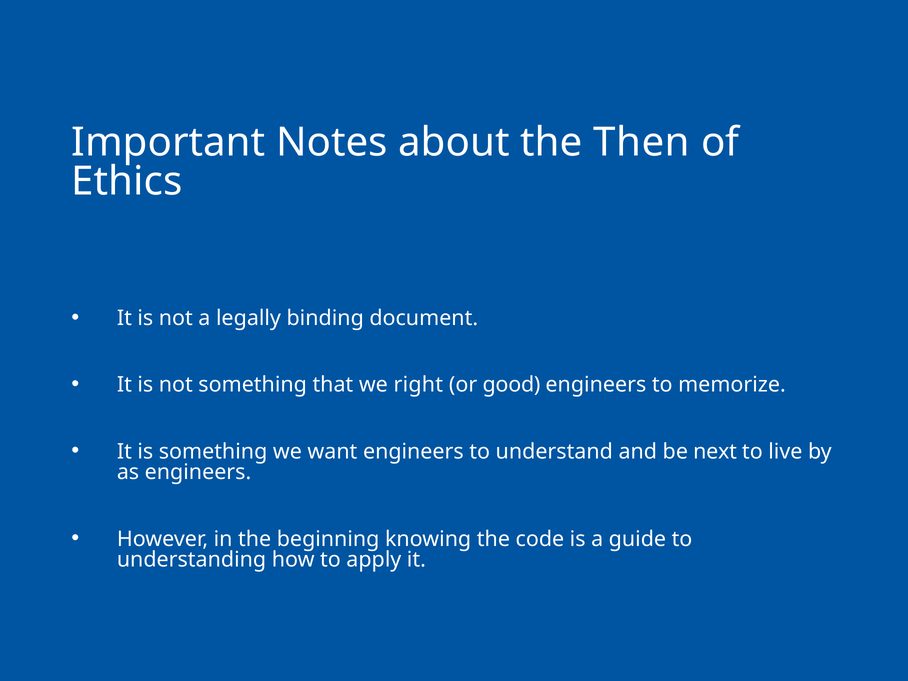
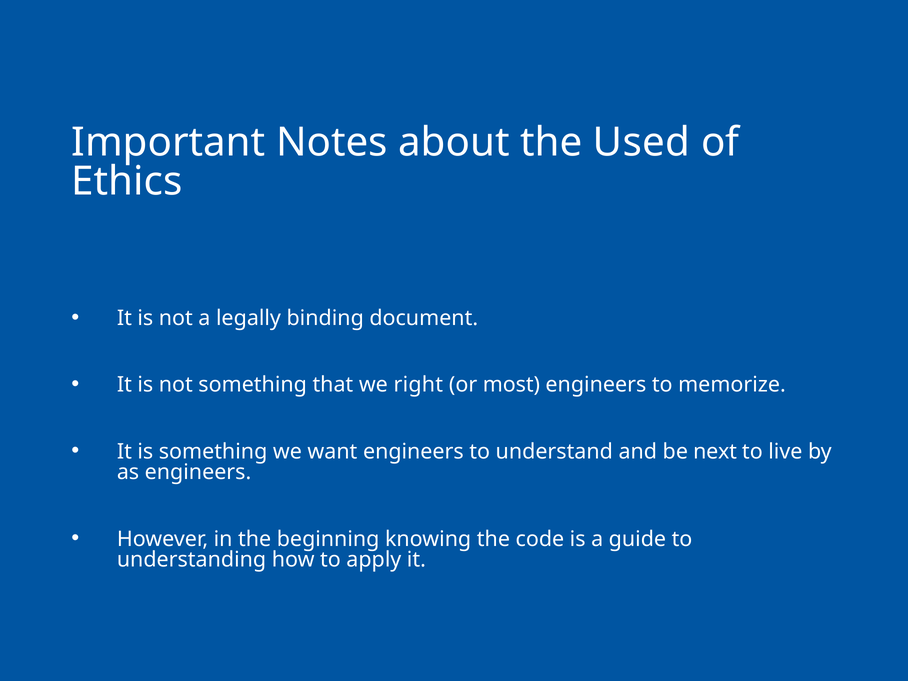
Then: Then -> Used (642, 142)
good: good -> most (511, 385)
